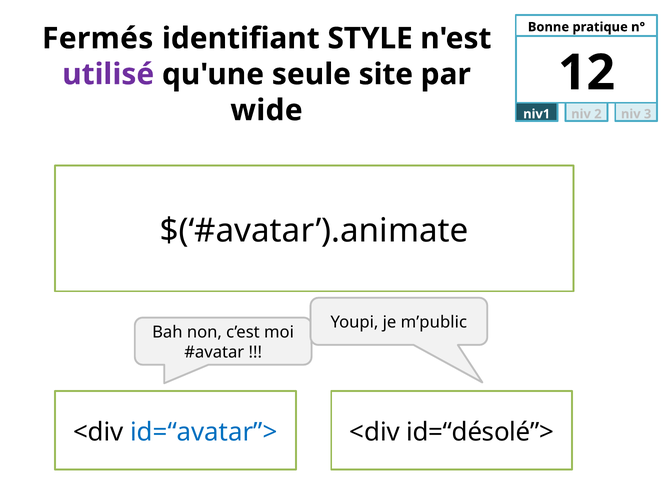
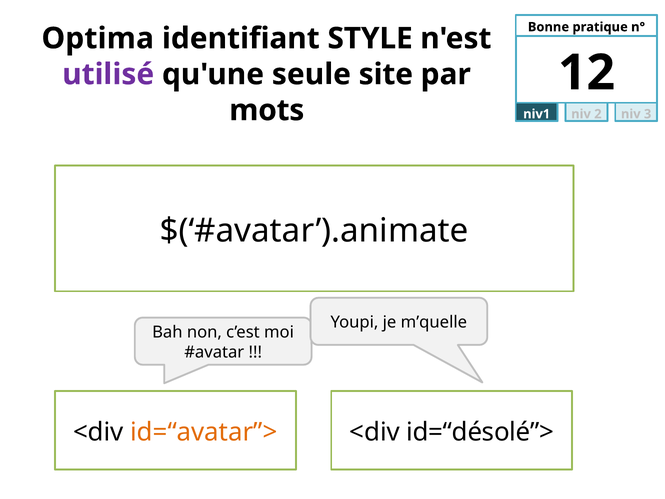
Fermés: Fermés -> Optima (98, 38)
wide: wide -> mots (267, 110)
m’public: m’public -> m’quelle (434, 322)
id=“avatar”> colour: blue -> orange (204, 432)
